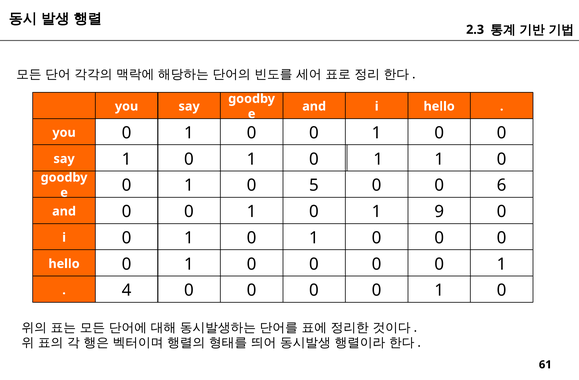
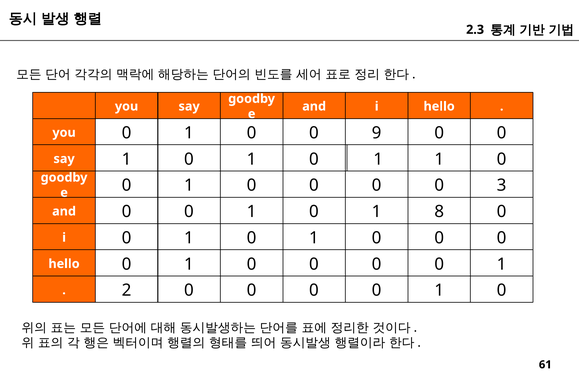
1 0 0 1: 1 -> 9 (377, 133)
5: 5 -> 0 (314, 186)
6: 6 -> 3 (502, 186)
9: 9 -> 8 (439, 212)
4: 4 -> 2 (127, 291)
